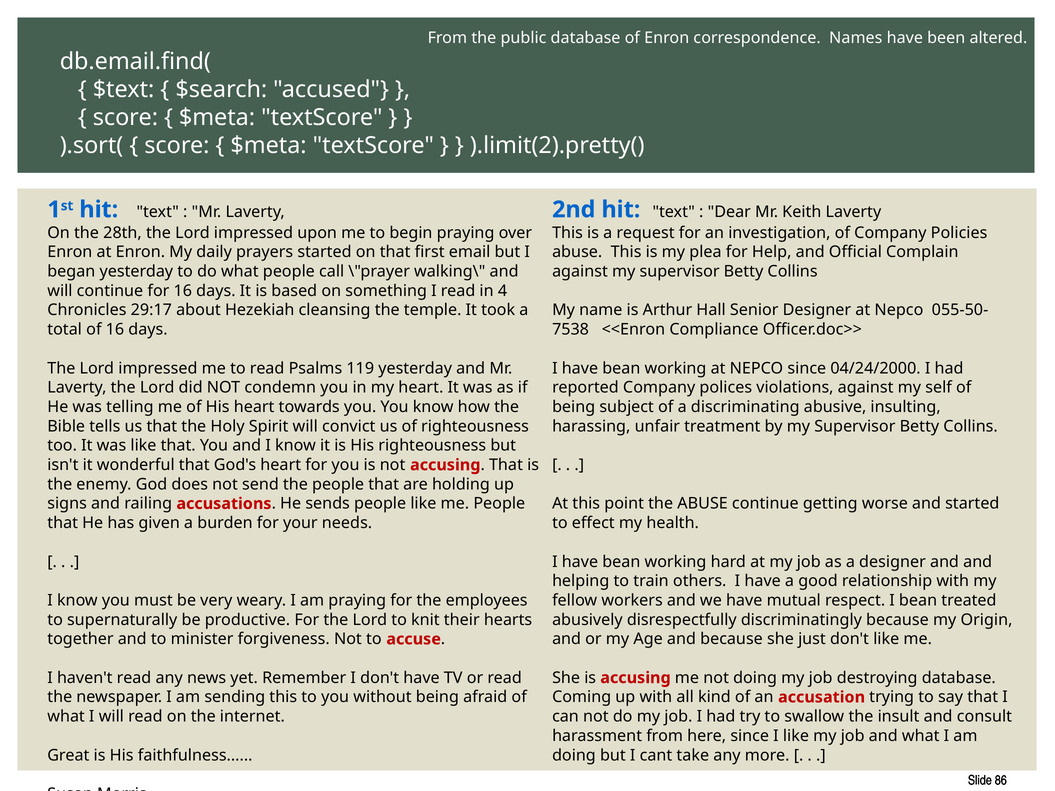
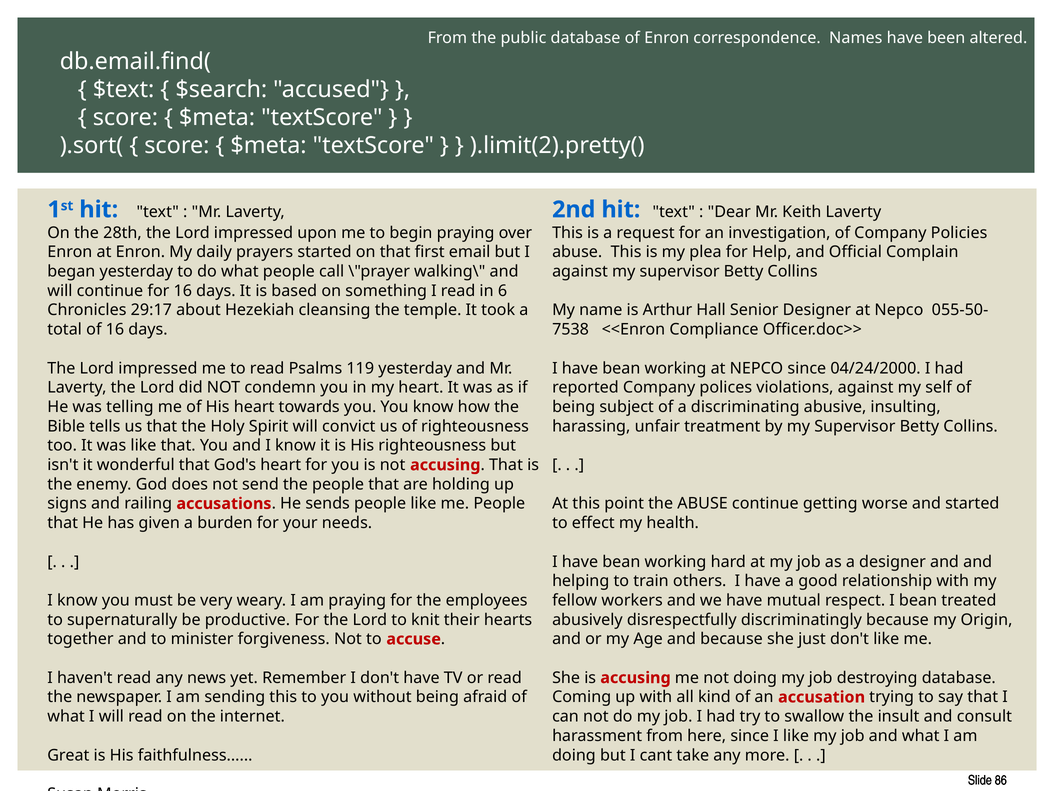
4: 4 -> 6 (503, 291)
